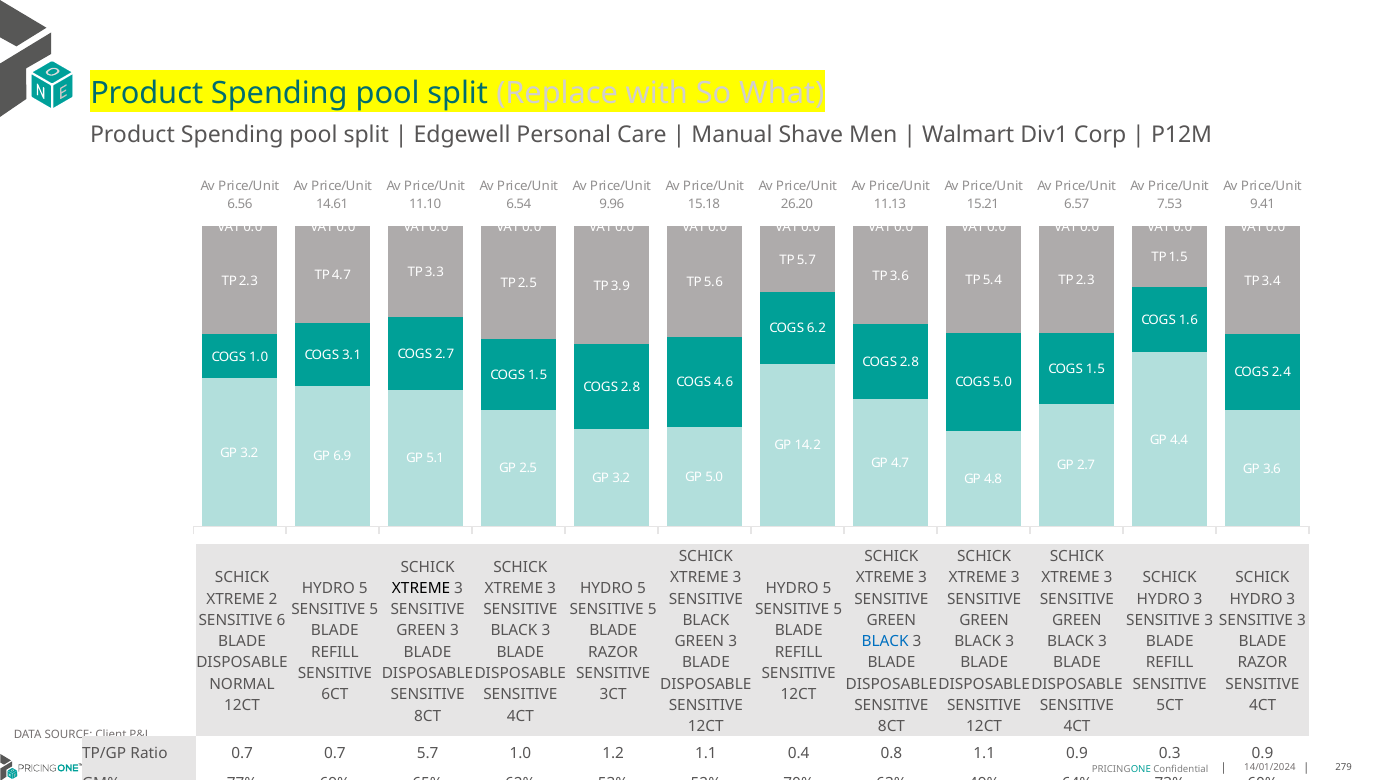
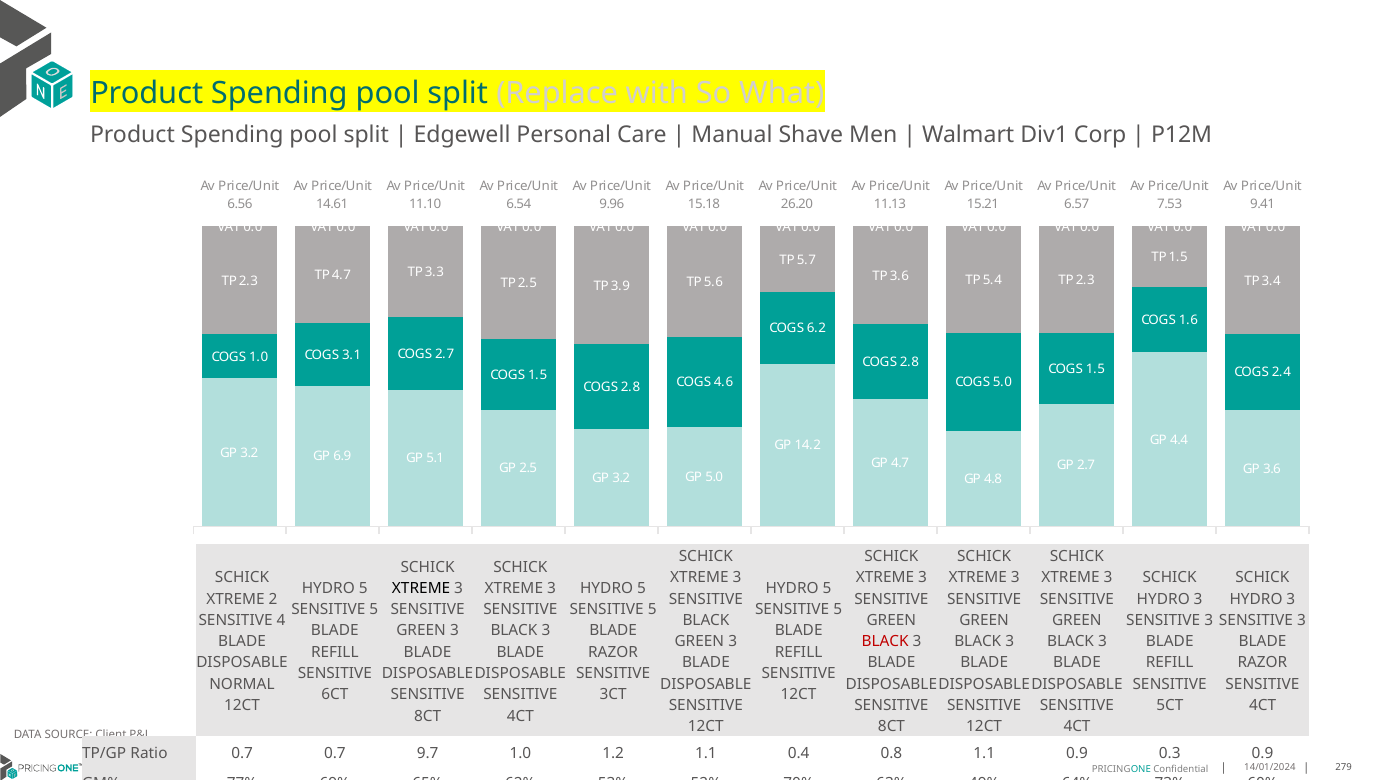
6: 6 -> 4 (281, 620)
BLACK colour: blue -> red (885, 641)
0.7 5.7: 5.7 -> 9.7 (428, 753)
